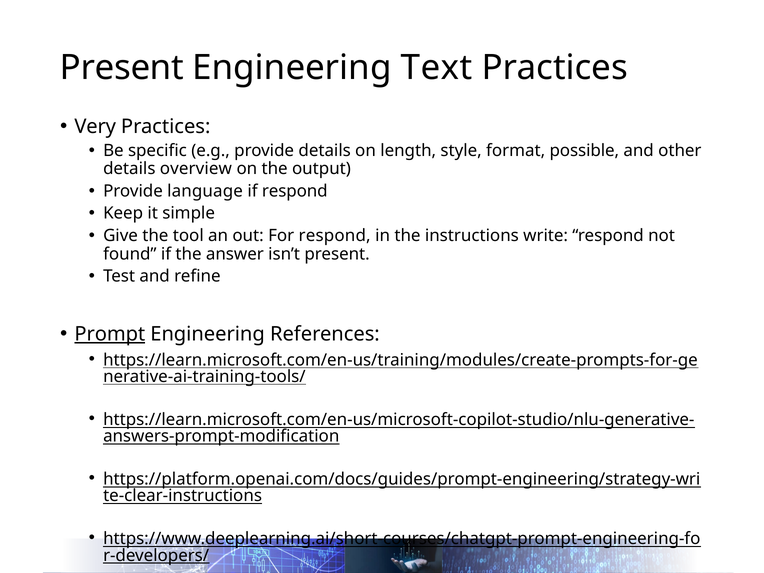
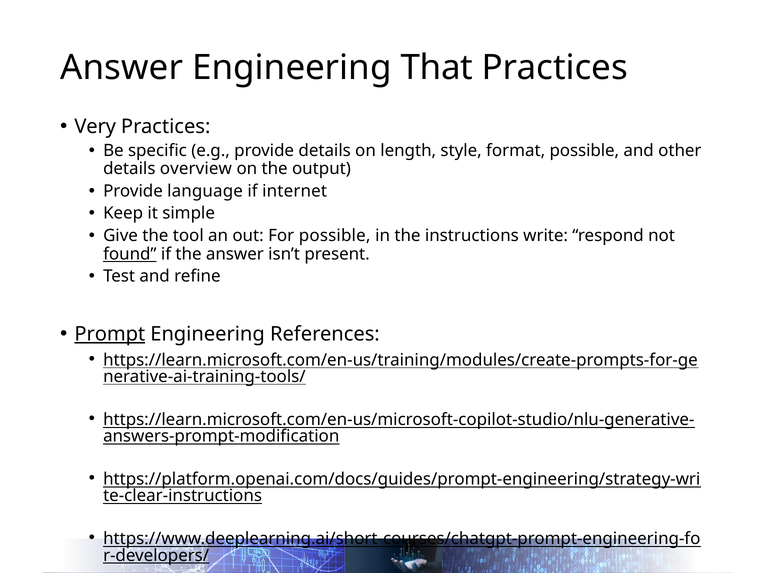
Present: Present -> Answer (122, 68)
Text: Text -> That (437, 68)
if respond: respond -> internet (295, 191)
For respond: respond -> possible (335, 236)
found underline: none -> present (130, 254)
